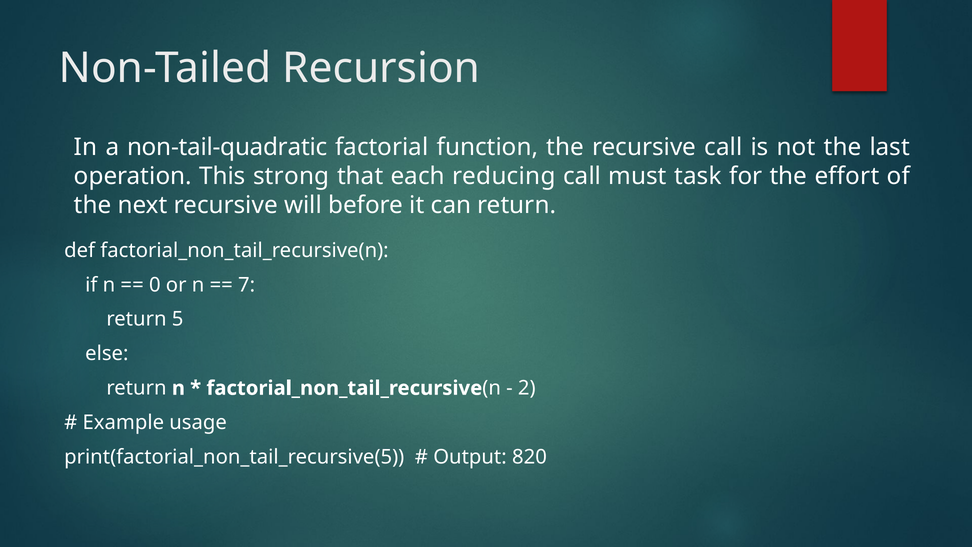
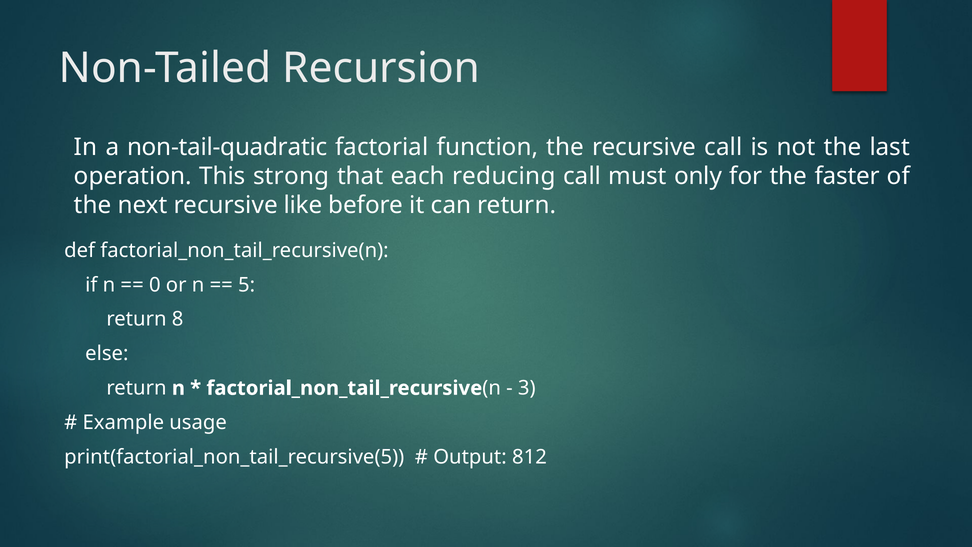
task: task -> only (698, 176)
effort: effort -> faster (847, 176)
will: will -> like (303, 205)
7: 7 -> 5 (247, 285)
5: 5 -> 8 (178, 319)
2: 2 -> 3 (527, 388)
820: 820 -> 812 (529, 457)
